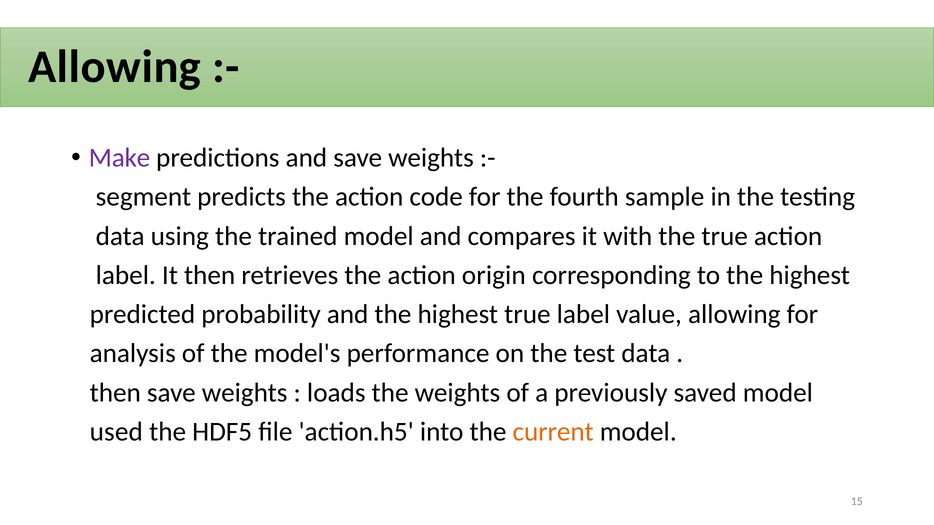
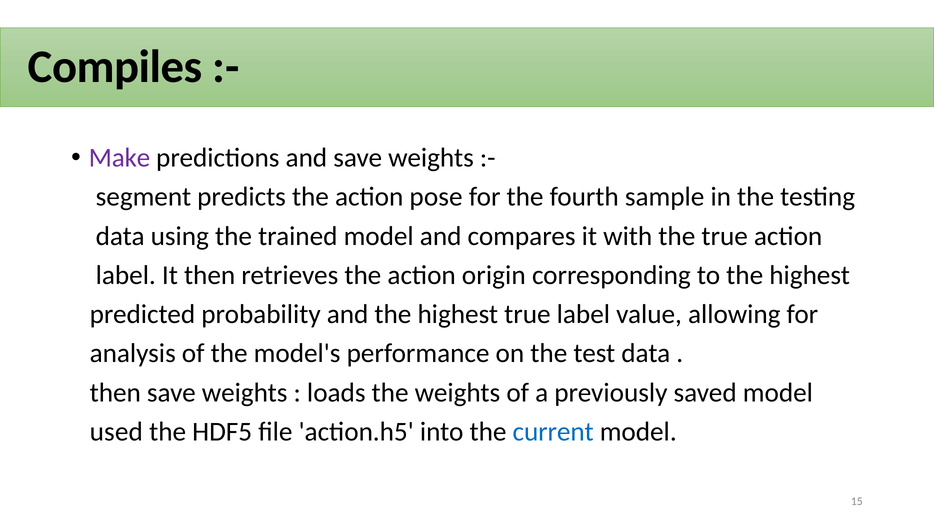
Allowing: Allowing -> Compiles (115, 67)
code: code -> pose (436, 197)
current colour: orange -> blue (553, 432)
